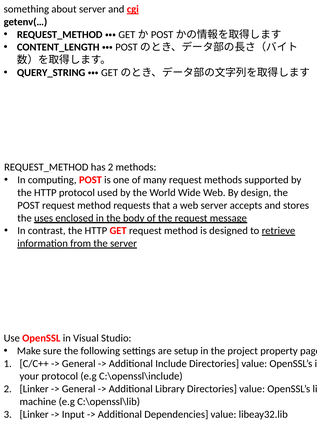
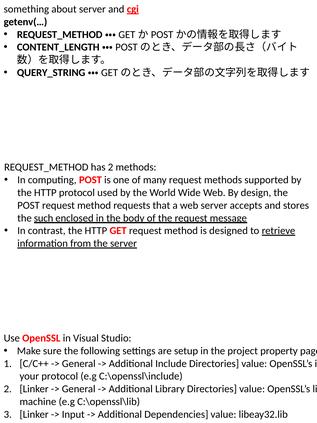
uses: uses -> such (44, 218)
